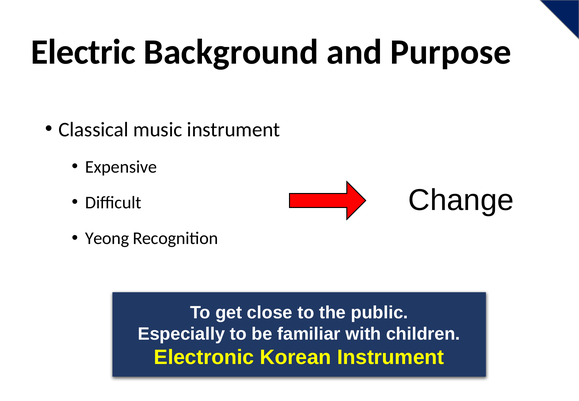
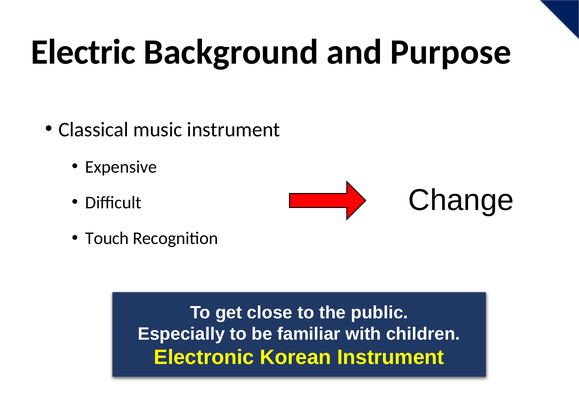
Yeong: Yeong -> Touch (107, 238)
